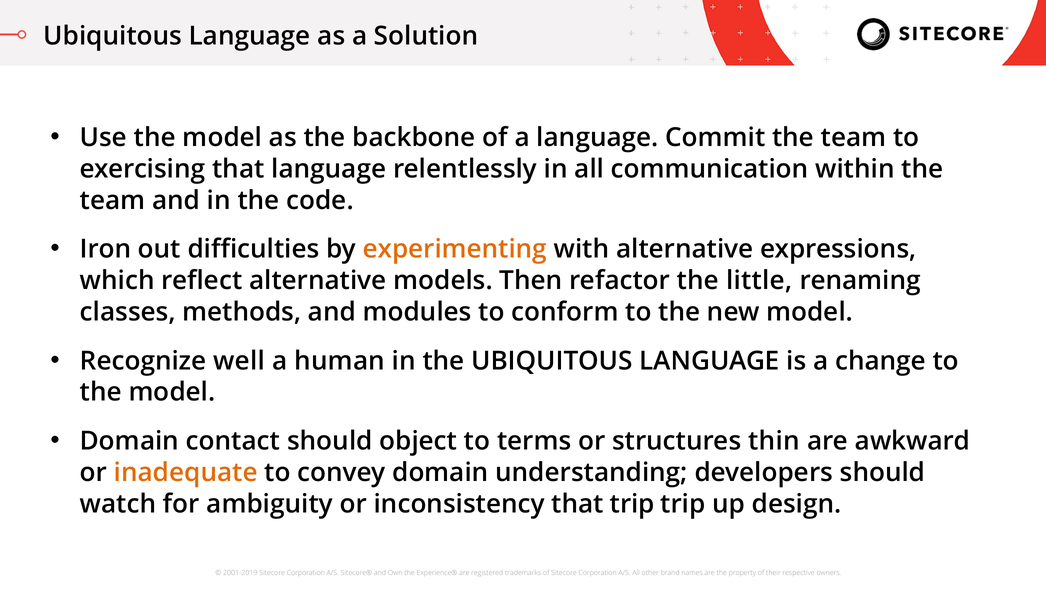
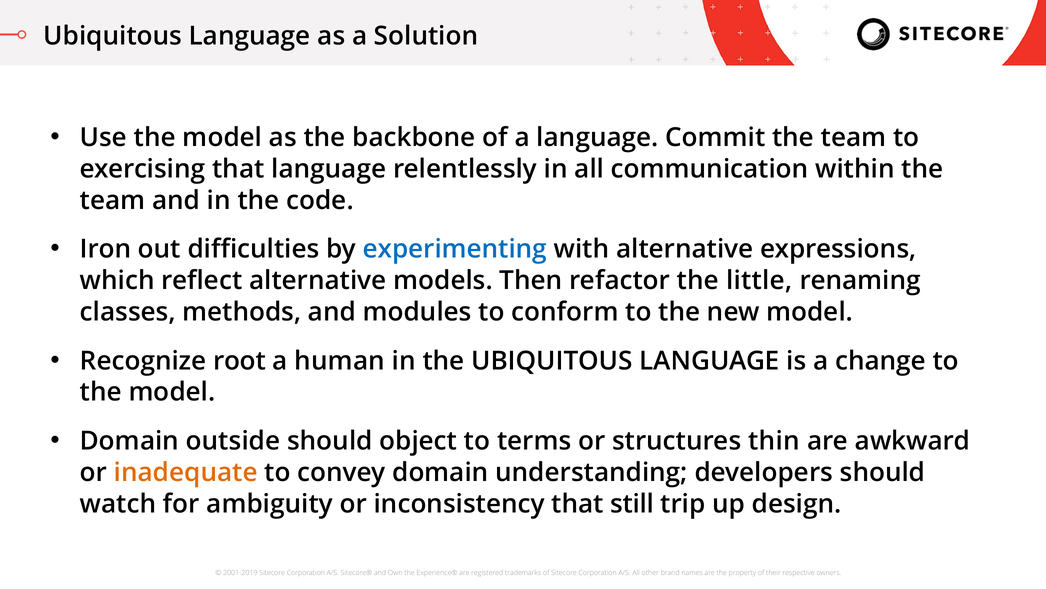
experimenting colour: orange -> blue (455, 249)
well: well -> root (239, 361)
contact: contact -> outside (233, 441)
that trip: trip -> still (632, 503)
